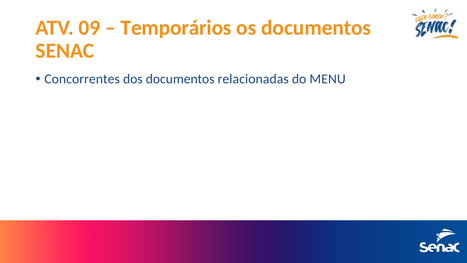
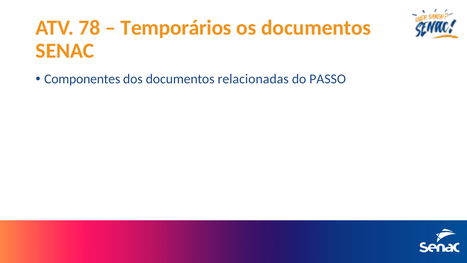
09: 09 -> 78 (89, 28)
Concorrentes: Concorrentes -> Componentes (82, 79)
MENU: MENU -> PASSO (328, 79)
